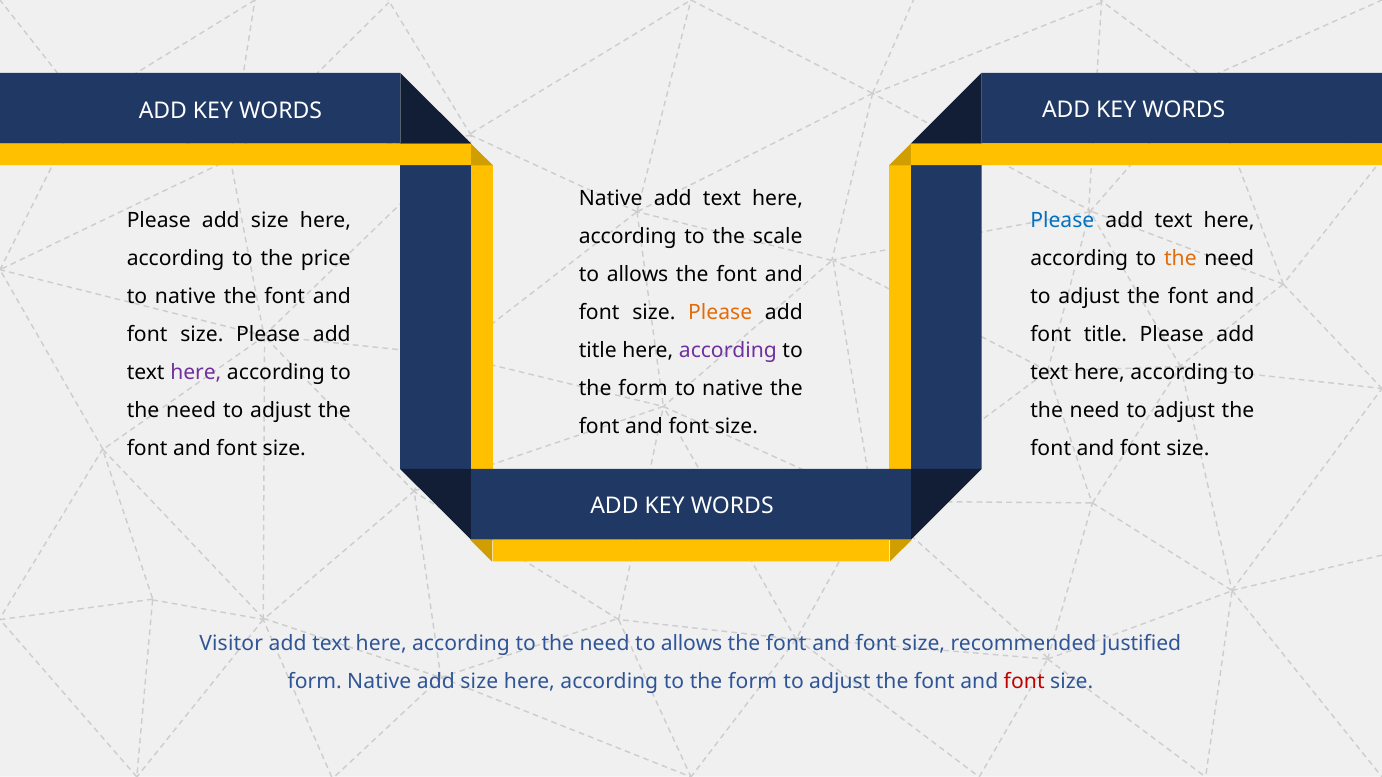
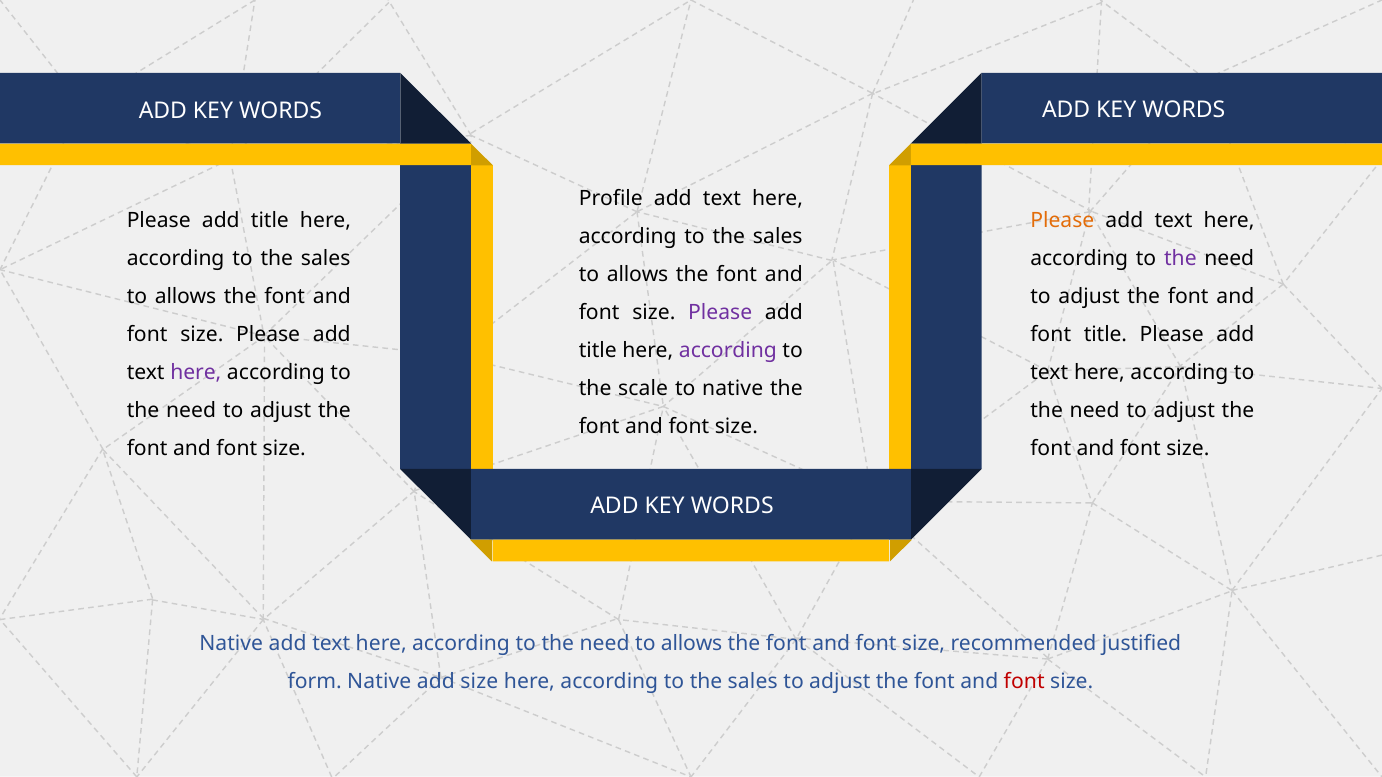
Native: Native -> Profile (611, 199)
size: size -> title (270, 220)
Please colour: blue -> orange (1062, 220)
scale: scale -> sales (778, 237)
price: price -> sales (326, 258)
the colour: orange -> purple (1180, 258)
native: native -> allows (186, 296)
Please colour: orange -> purple (720, 313)
form: form -> scale (643, 389)
Visitor: Visitor -> Native (231, 644)
form: form -> sales (753, 682)
